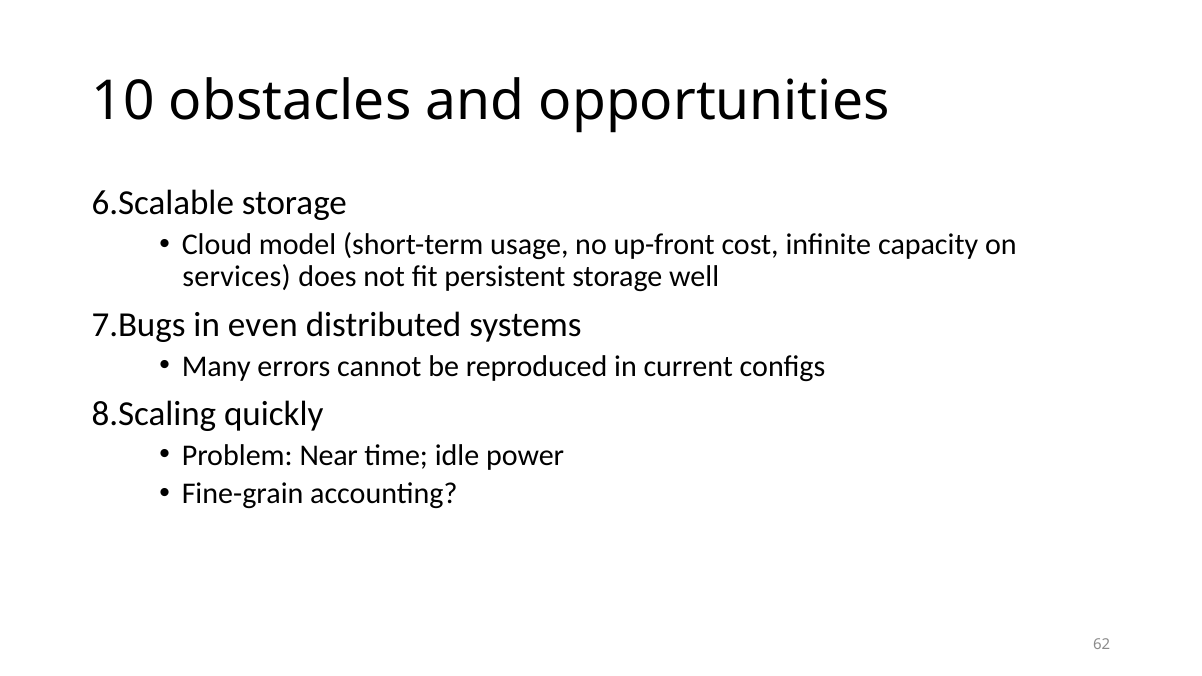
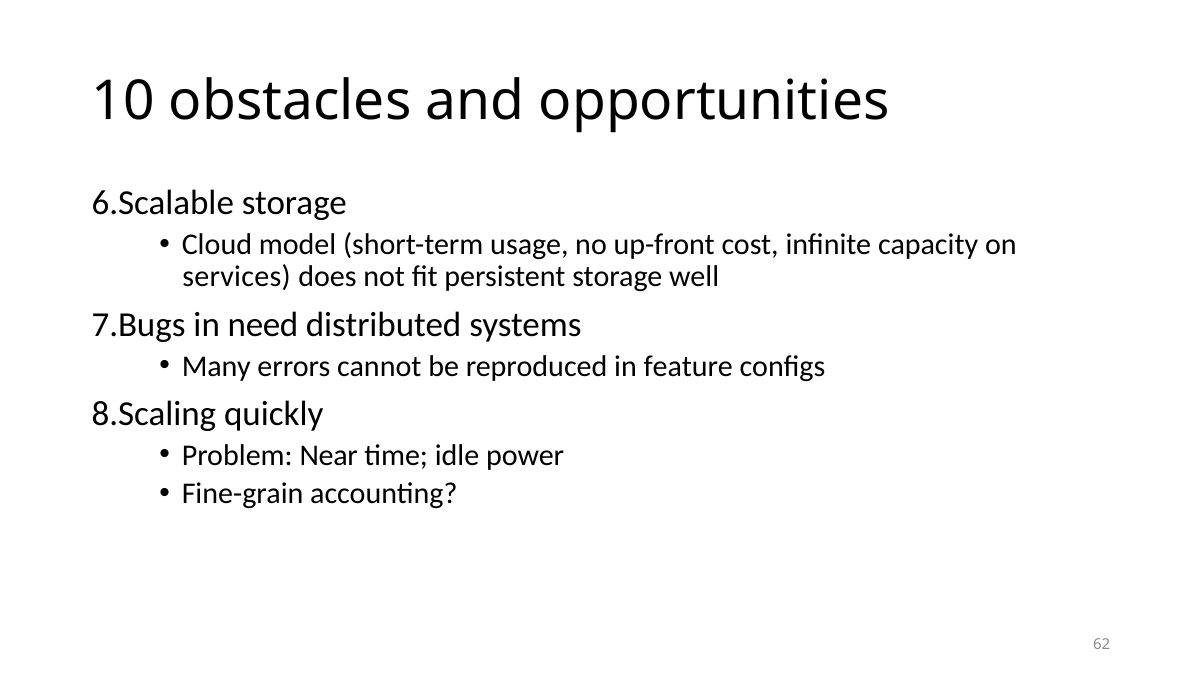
even: even -> need (263, 325)
current: current -> feature (688, 366)
